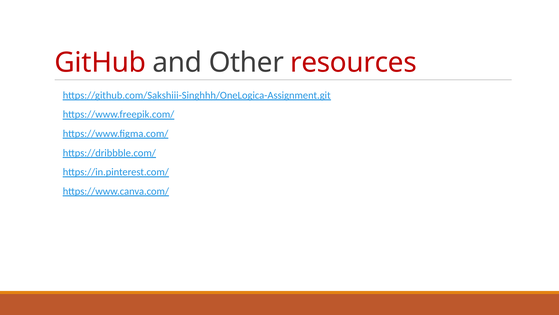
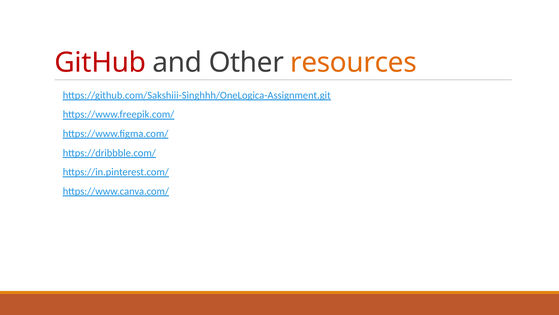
resources colour: red -> orange (353, 63)
